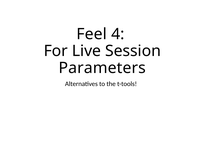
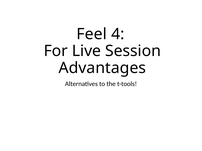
Parameters: Parameters -> Advantages (102, 68)
